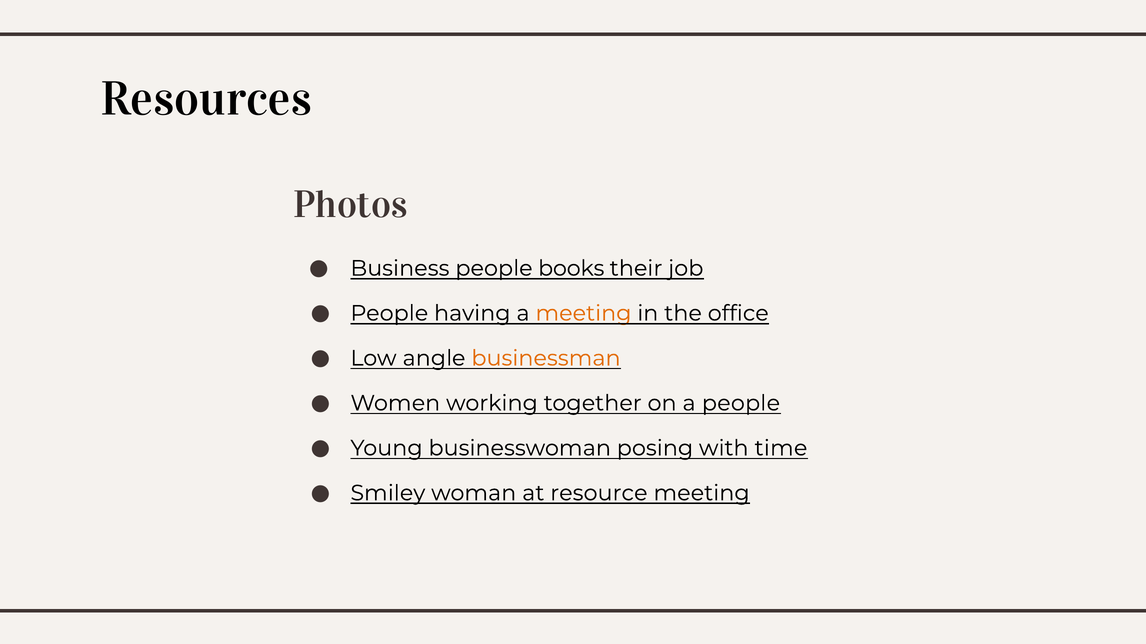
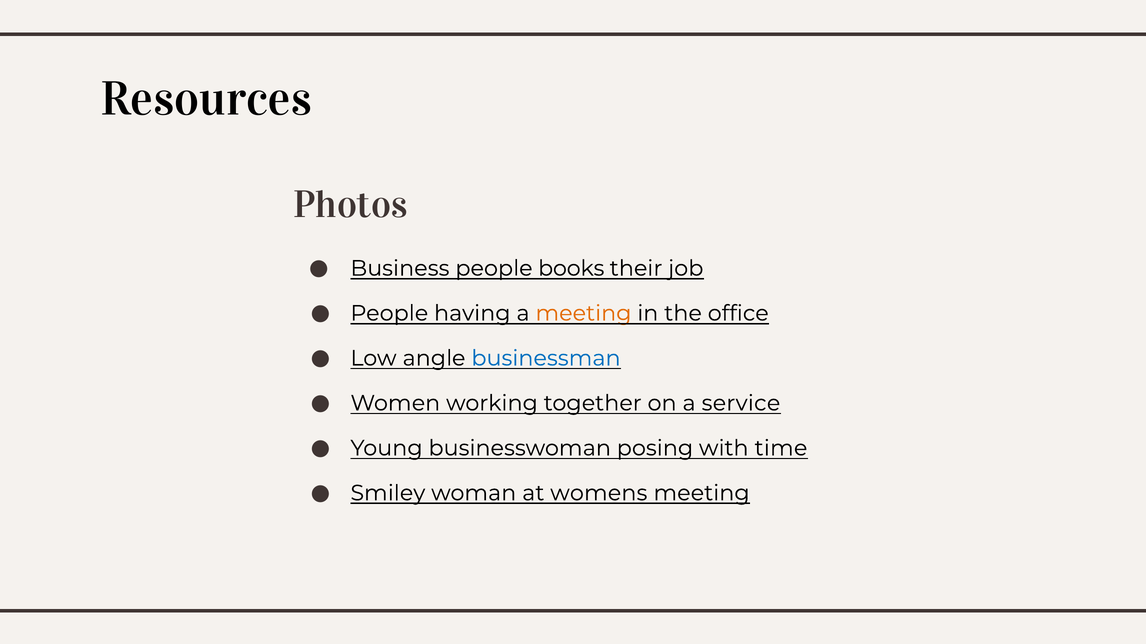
businessman colour: orange -> blue (546, 359)
a people: people -> service (741, 404)
resource: resource -> womens (599, 494)
